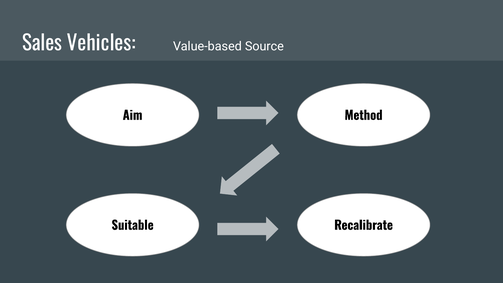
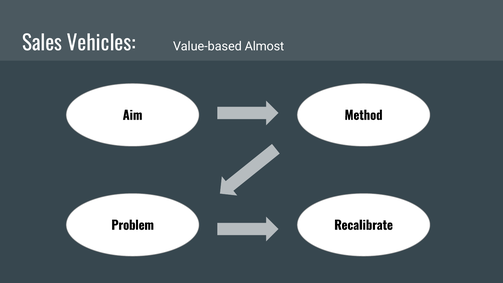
Source: Source -> Almost (264, 46)
Suitable: Suitable -> Problem (133, 226)
